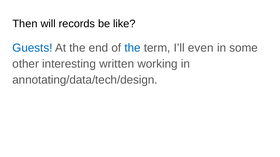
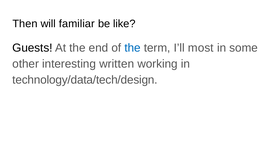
records: records -> familiar (77, 24)
Guests colour: blue -> black (32, 48)
even: even -> most (201, 48)
annotating/data/tech/design: annotating/data/tech/design -> technology/data/tech/design (85, 80)
